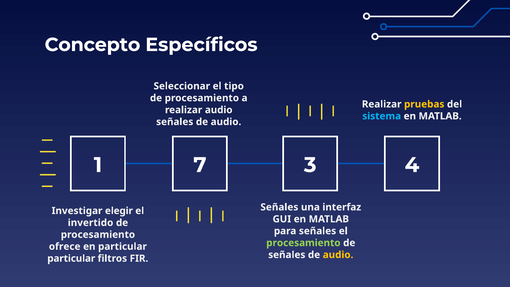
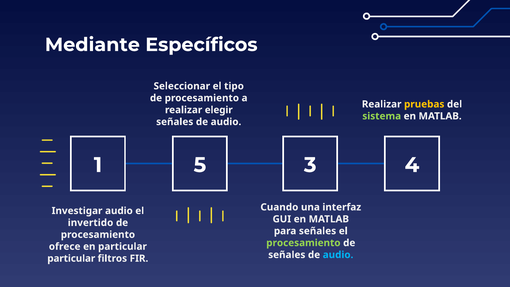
Concepto: Concepto -> Mediante (92, 45)
realizar audio: audio -> elegir (219, 110)
sistema colour: light blue -> light green (382, 116)
7: 7 -> 5 (200, 165)
Señales: Señales -> Cuando (279, 207)
Investigar elegir: elegir -> audio (119, 211)
audio colour: yellow -> light blue (338, 255)
